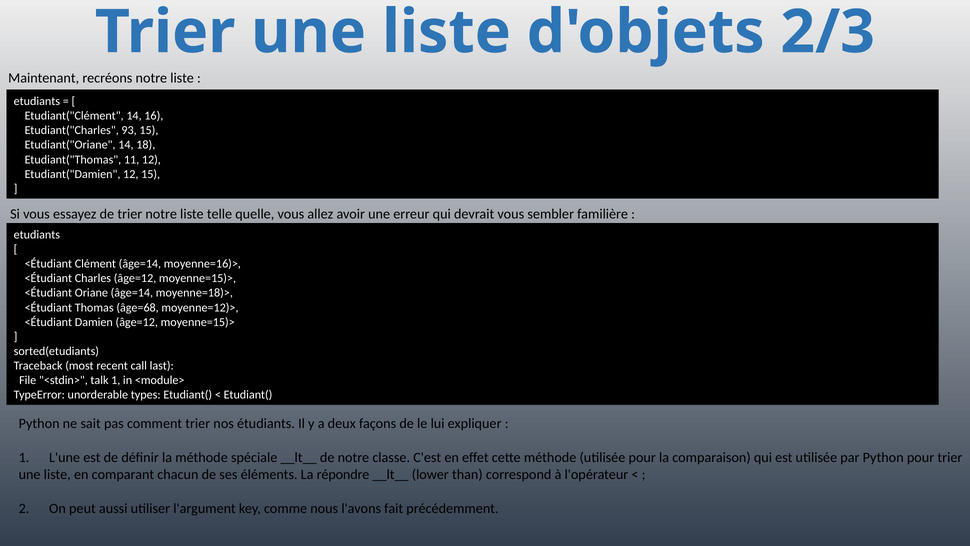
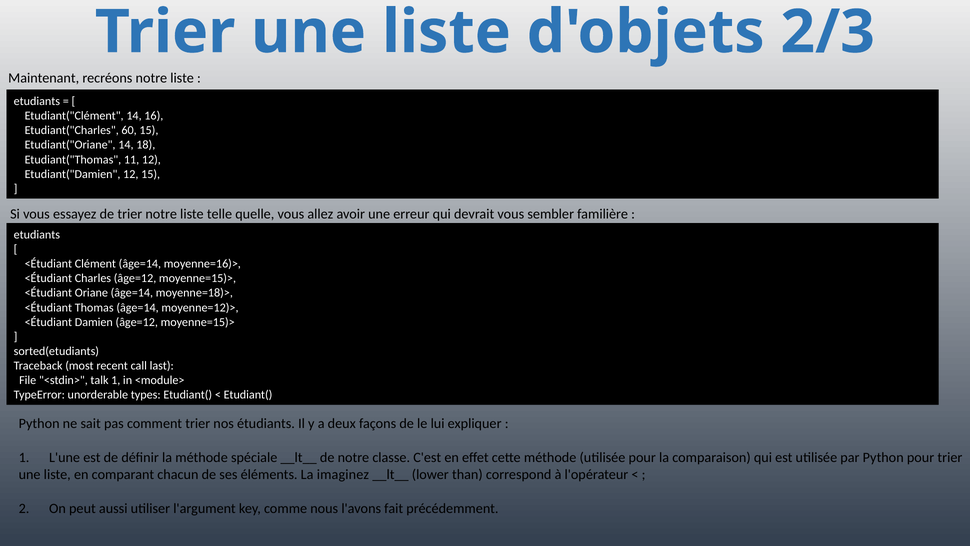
93: 93 -> 60 (129, 130)
Thomas âge=68: âge=68 -> âge=14 (138, 307)
répondre: répondre -> imaginez (343, 474)
